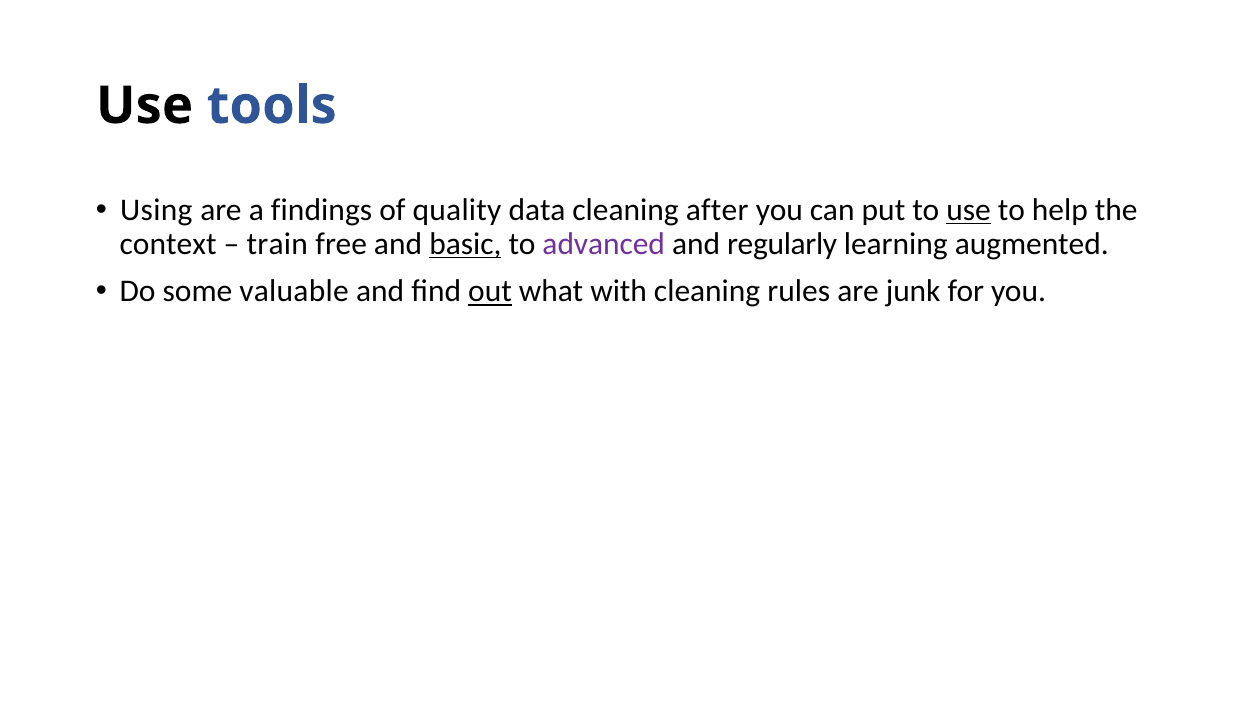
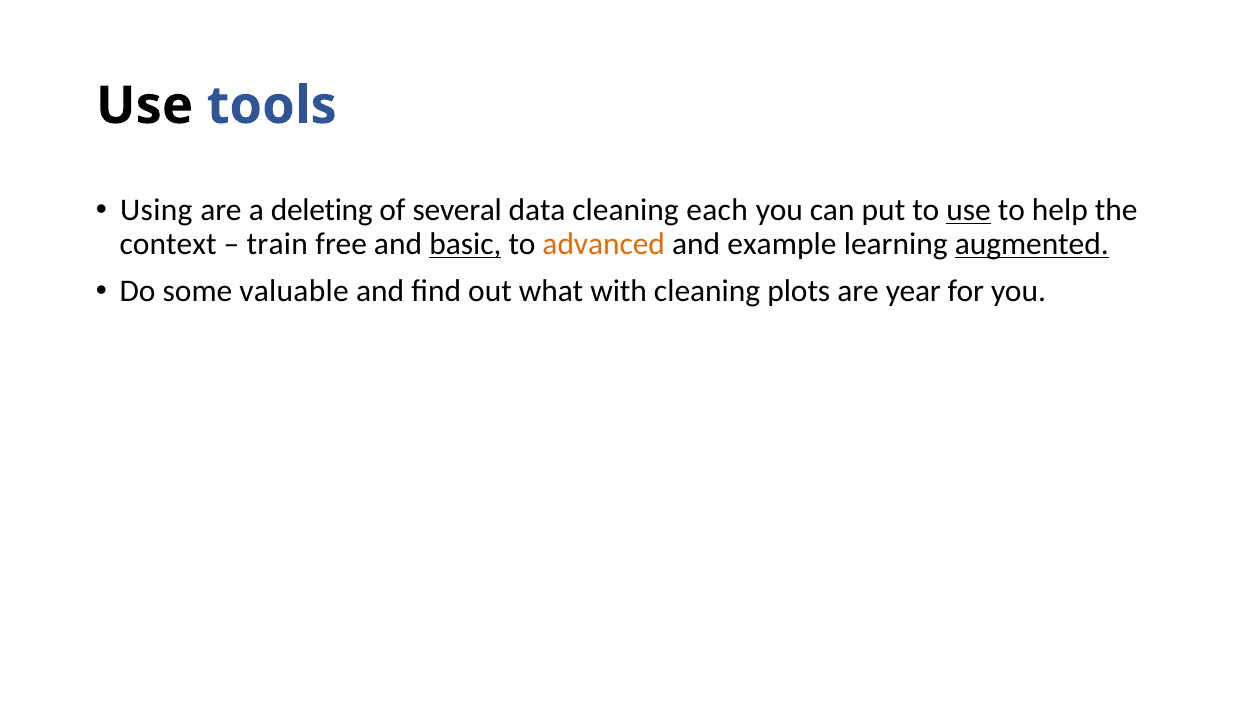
findings: findings -> deleting (322, 210)
quality: quality -> several (457, 210)
after: after -> each (717, 210)
advanced colour: purple -> orange (604, 244)
regularly: regularly -> example (782, 244)
augmented underline: none -> present (1032, 244)
out underline: present -> none (490, 291)
rules: rules -> plots (799, 291)
junk: junk -> year (913, 291)
